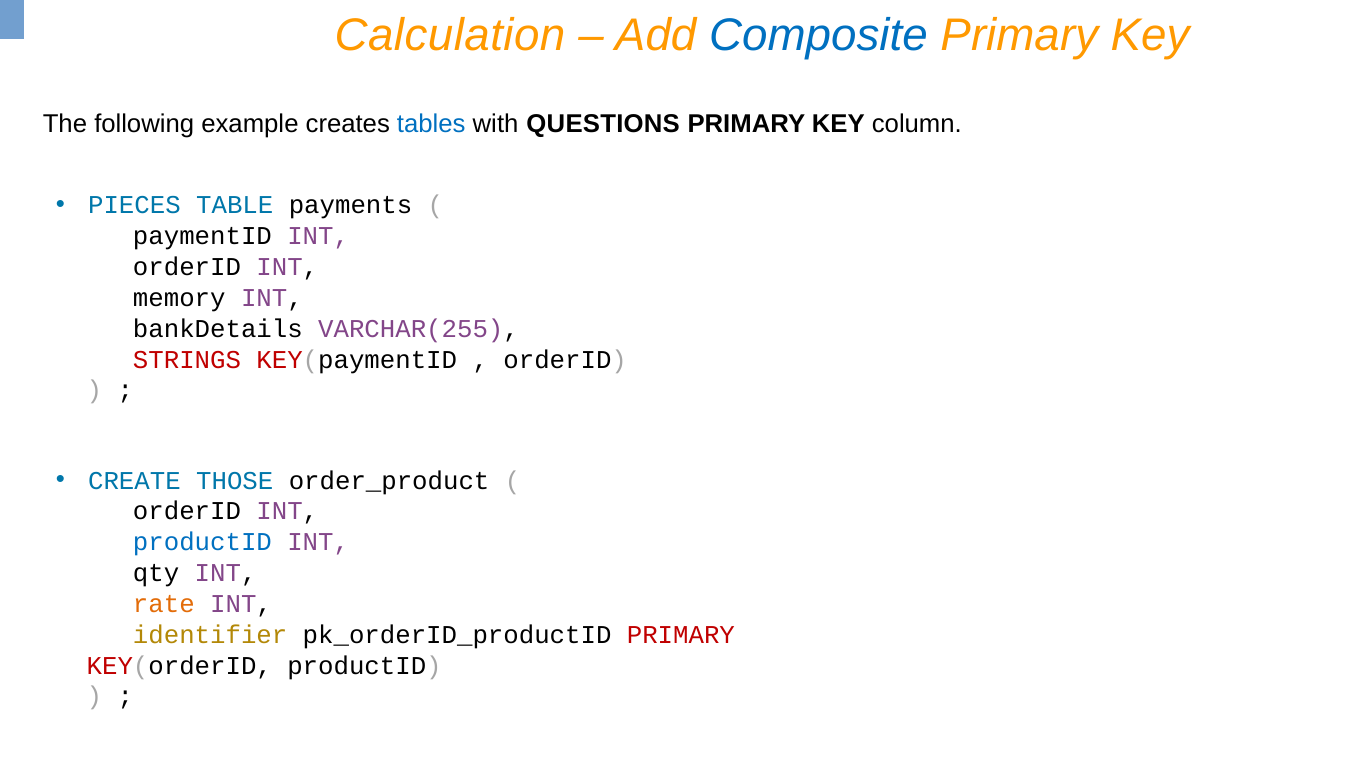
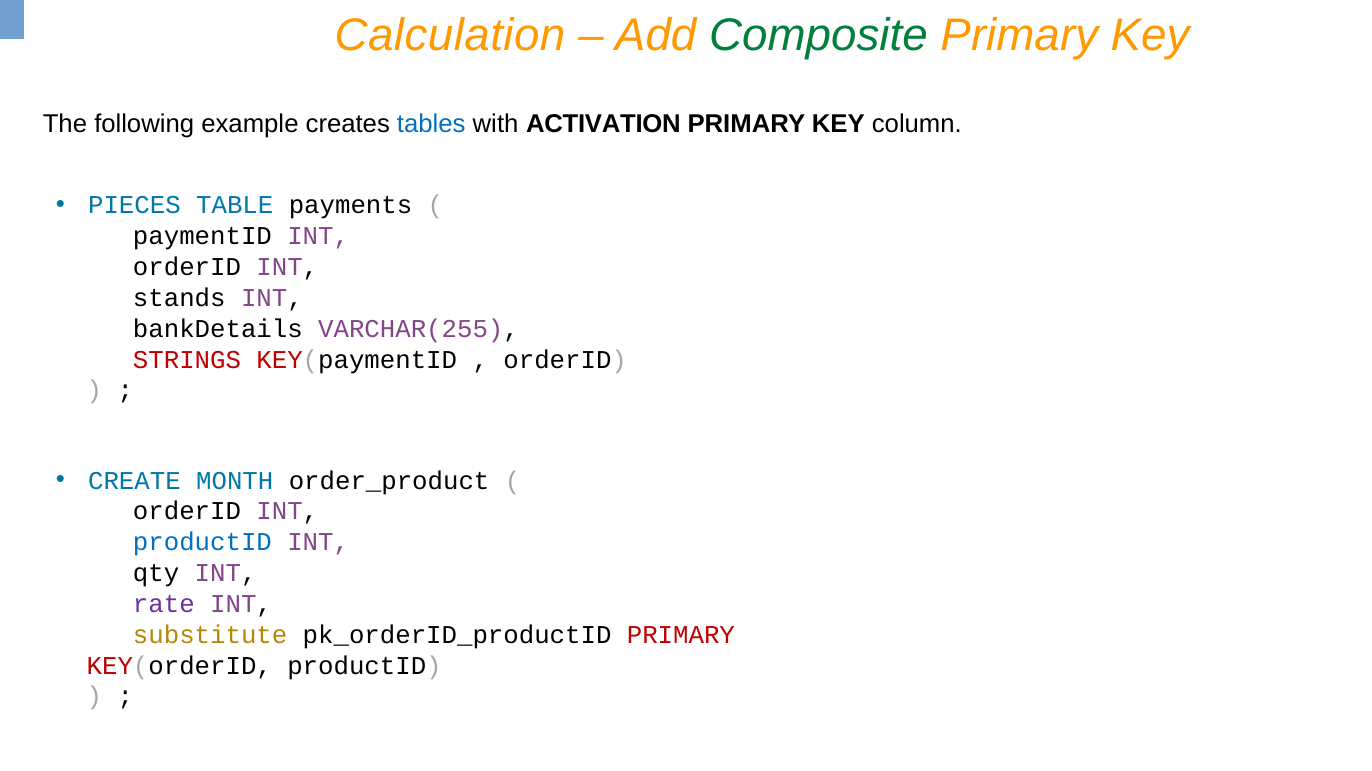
Composite colour: blue -> green (818, 36)
QUESTIONS: QUESTIONS -> ACTIVATION (603, 125)
memory: memory -> stands (179, 298)
THOSE: THOSE -> MONTH (235, 481)
rate colour: orange -> purple (164, 605)
identifier: identifier -> substitute (210, 635)
